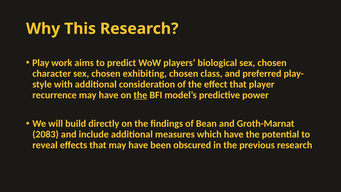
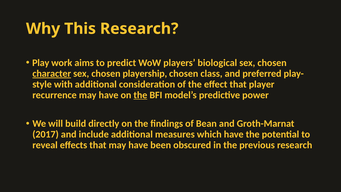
character underline: none -> present (52, 74)
exhibiting: exhibiting -> playership (145, 74)
2083: 2083 -> 2017 (46, 134)
